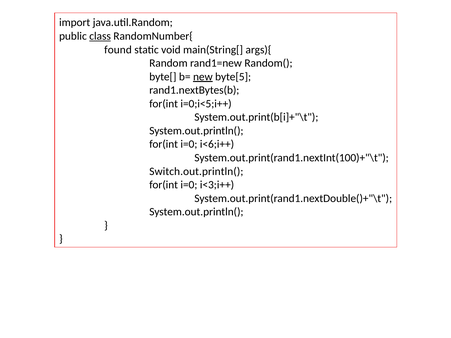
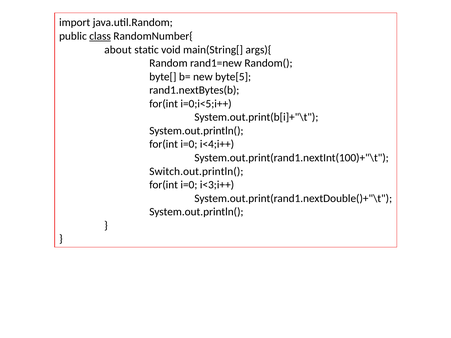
found: found -> about (118, 50)
new underline: present -> none (203, 77)
i<6;i++: i<6;i++ -> i<4;i++ (217, 144)
